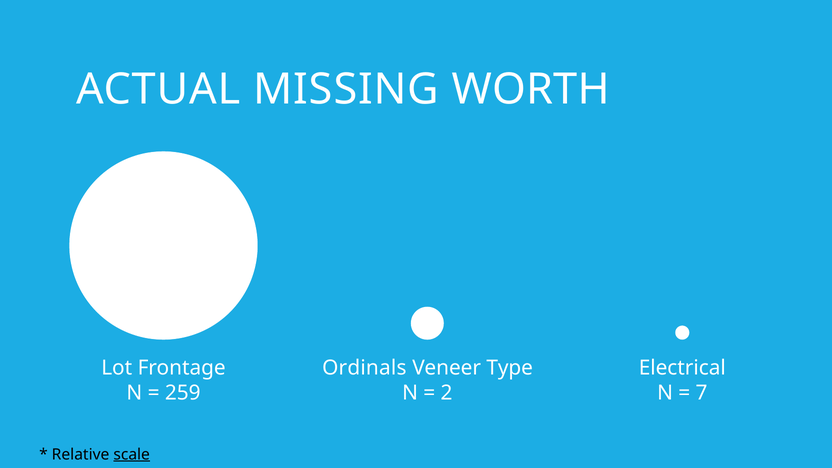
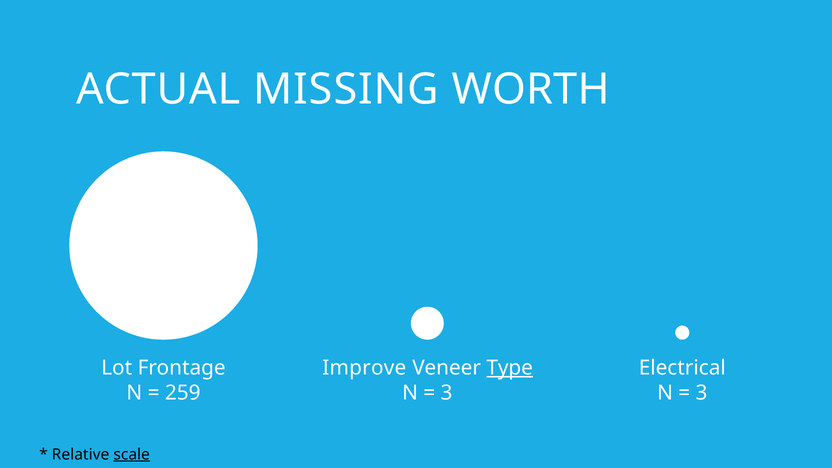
Ordinals: Ordinals -> Improve (364, 368)
Type underline: none -> present (510, 368)
2: 2 -> 3 (447, 393)
7: 7 -> 3 (702, 393)
